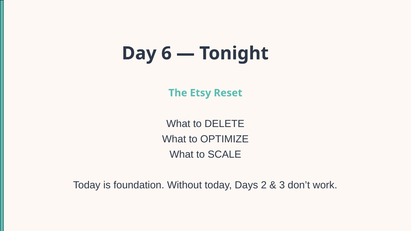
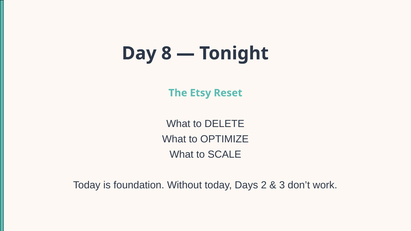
6: 6 -> 8 (166, 53)
